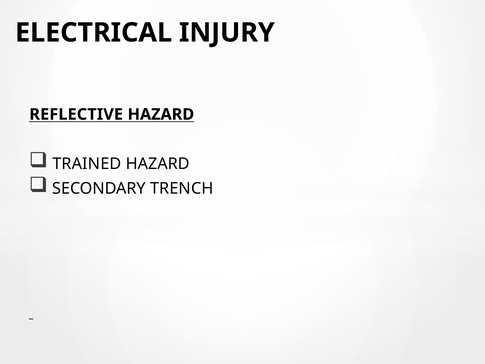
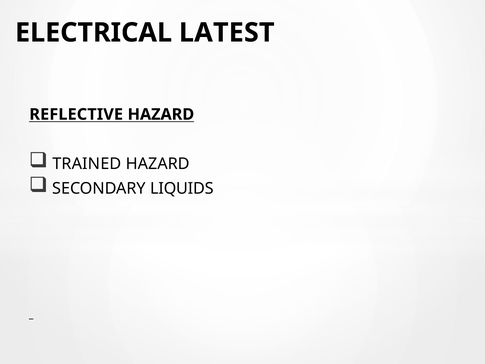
INJURY: INJURY -> LATEST (227, 33)
TRENCH: TRENCH -> LIQUIDS (182, 188)
